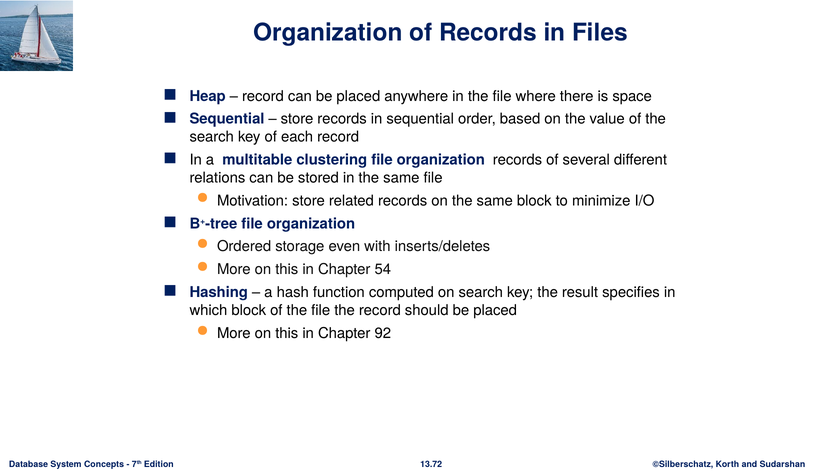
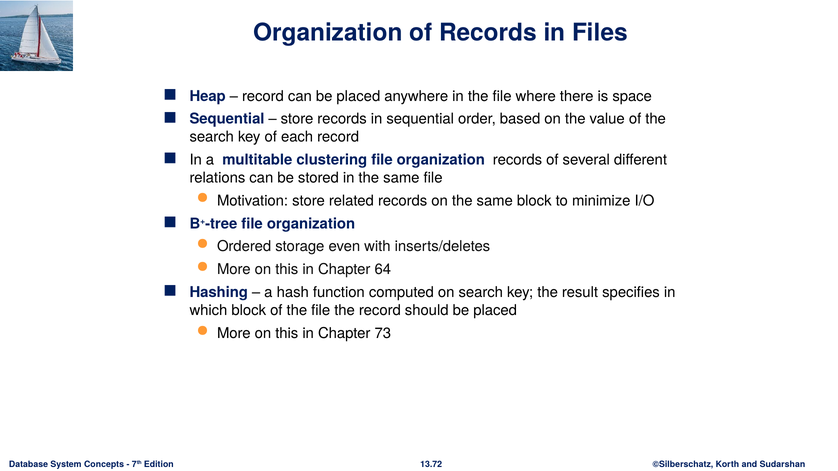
54: 54 -> 64 (383, 270)
92: 92 -> 73 (383, 334)
